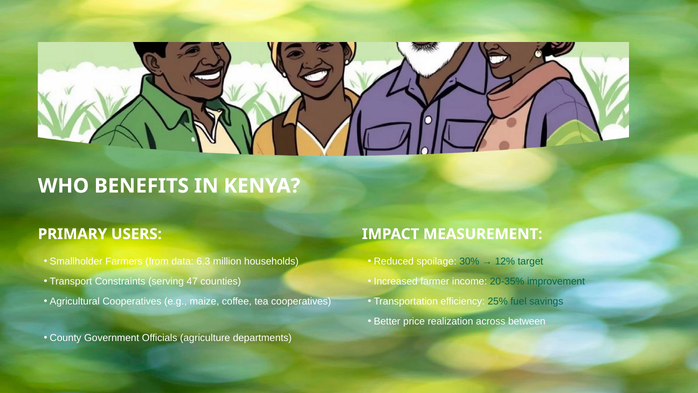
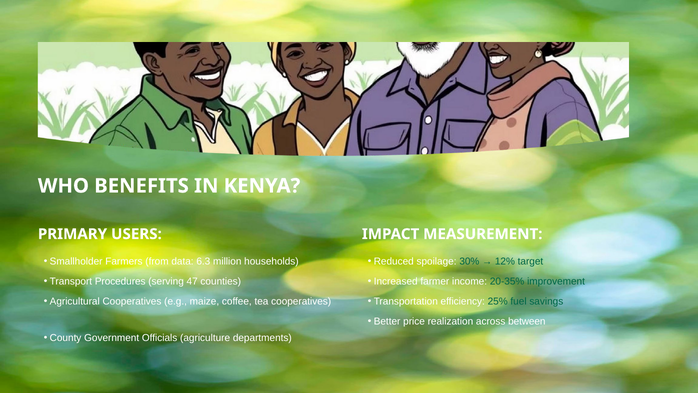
Constraints: Constraints -> Procedures (120, 281)
